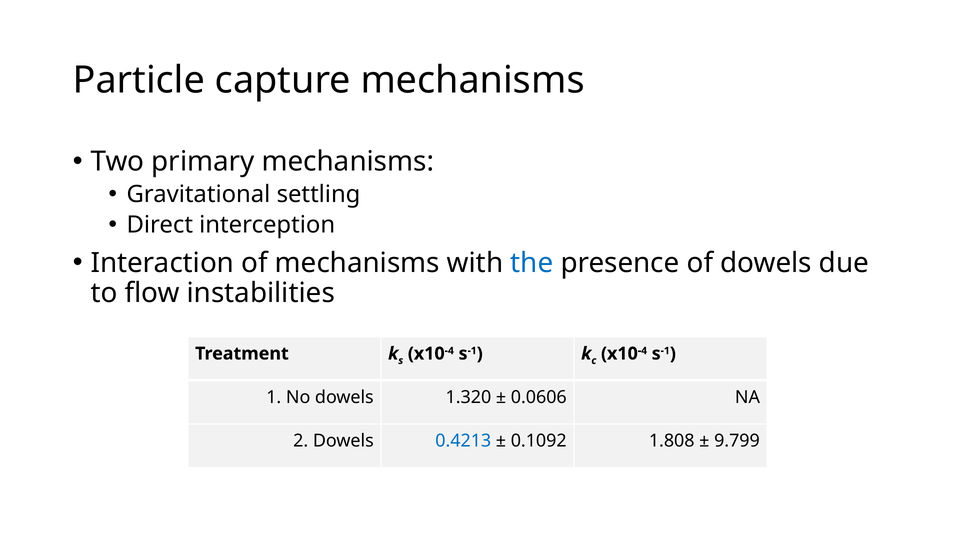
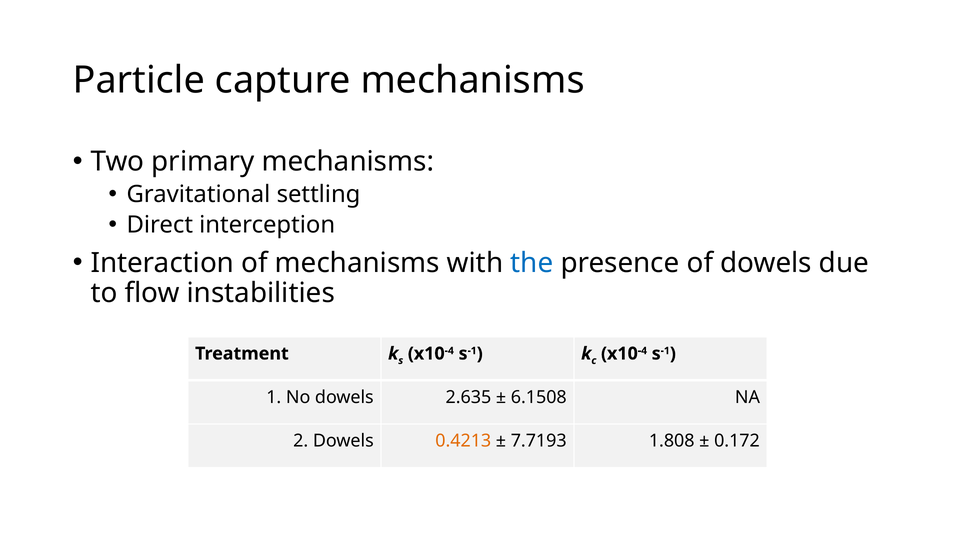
1.320: 1.320 -> 2.635 (468, 397)
0.0606: 0.0606 -> 6.1508 (539, 397)
0.4213 colour: blue -> orange (463, 441)
0.1092: 0.1092 -> 7.7193 (539, 441)
9.799: 9.799 -> 0.172 (737, 441)
